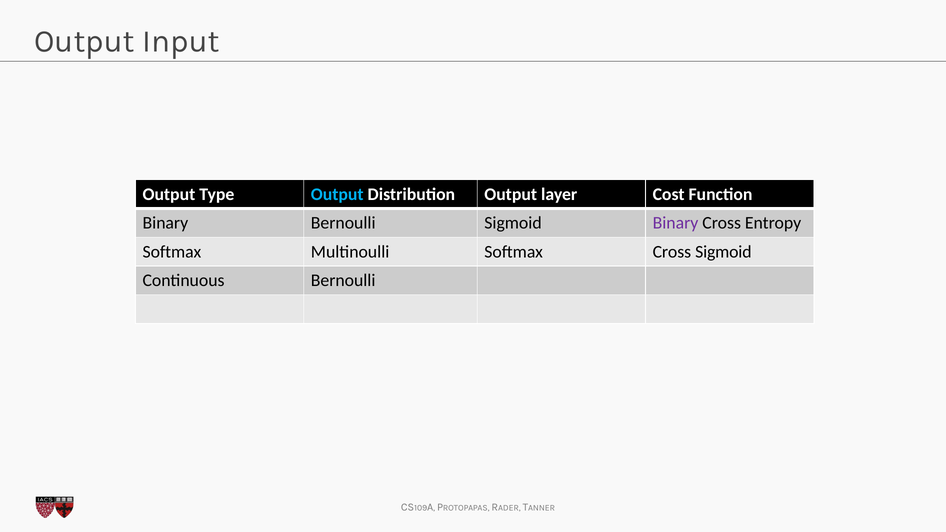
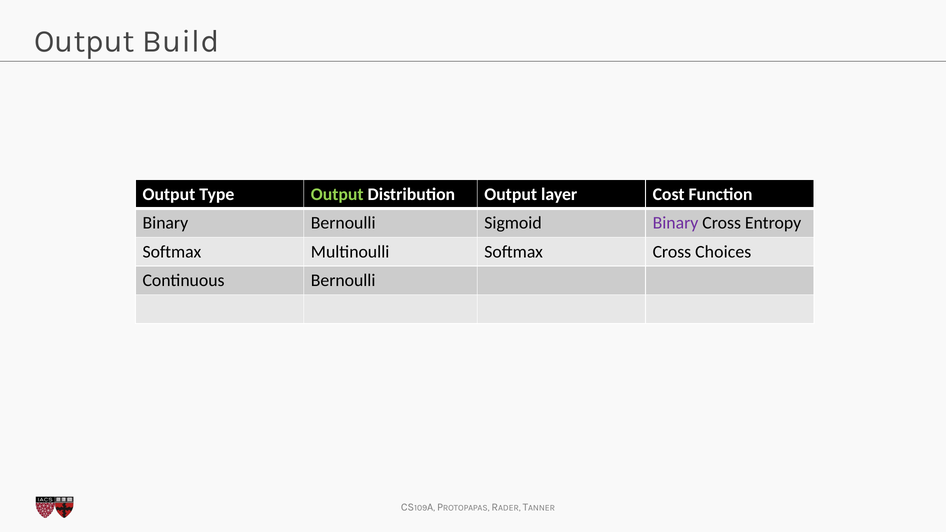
Input: Input -> Build (181, 41)
Output colour: light blue -> light green (337, 194)
Cross Sigmoid: Sigmoid -> Choices (723, 252)
